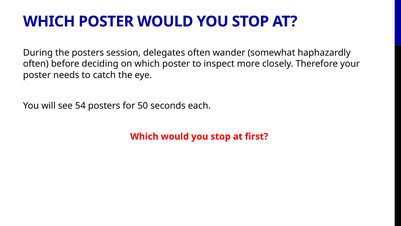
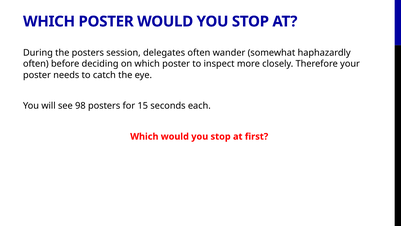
54: 54 -> 98 (80, 106)
50: 50 -> 15 (143, 106)
